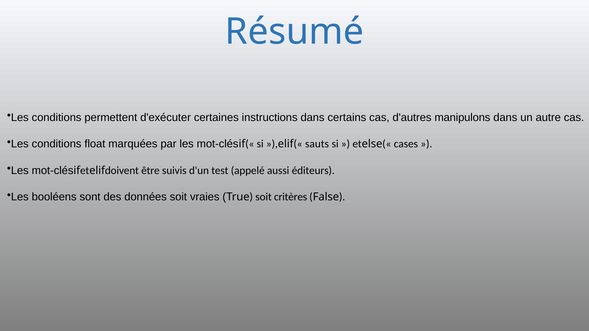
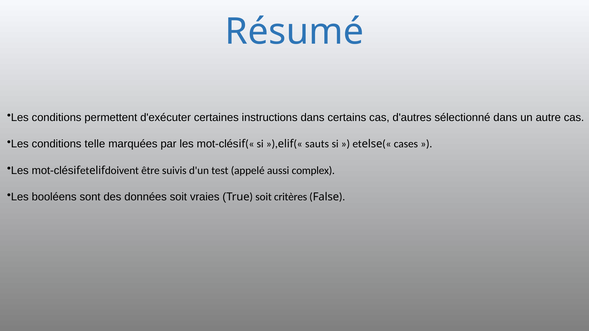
manipulons: manipulons -> sélectionné (462, 118)
float: float -> telle (95, 144)
éditeurs: éditeurs -> complex (313, 171)
